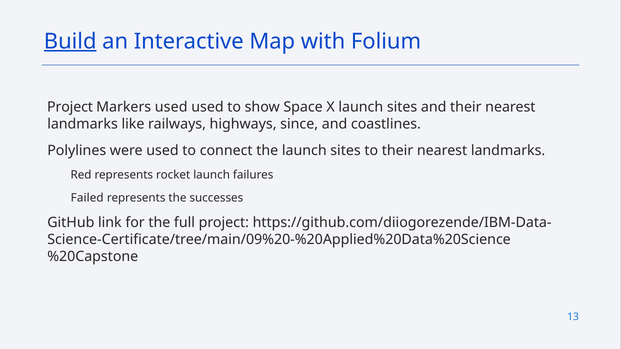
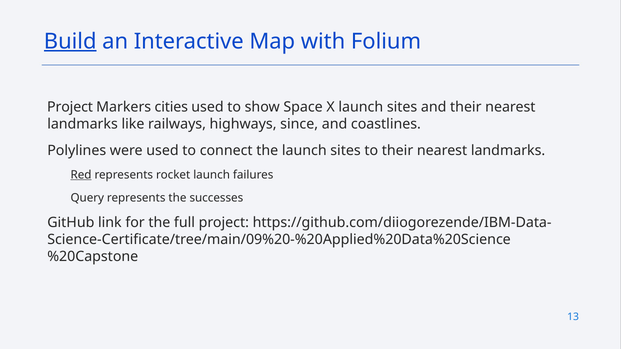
Markers used: used -> cities (171, 107)
Red underline: none -> present (81, 175)
Failed: Failed -> Query (87, 198)
